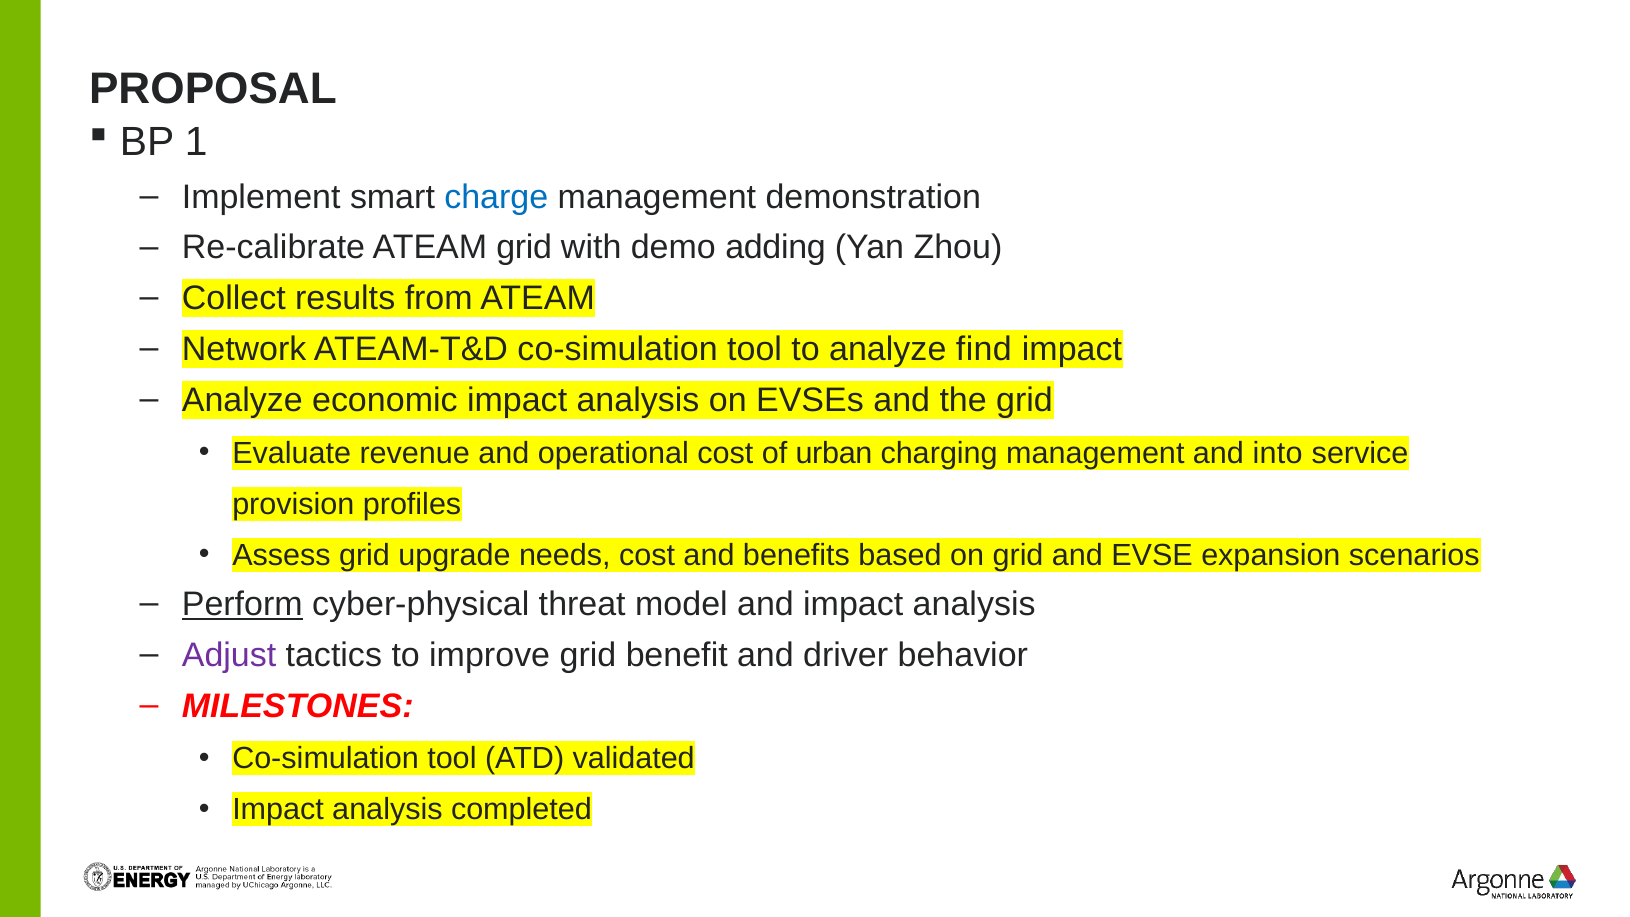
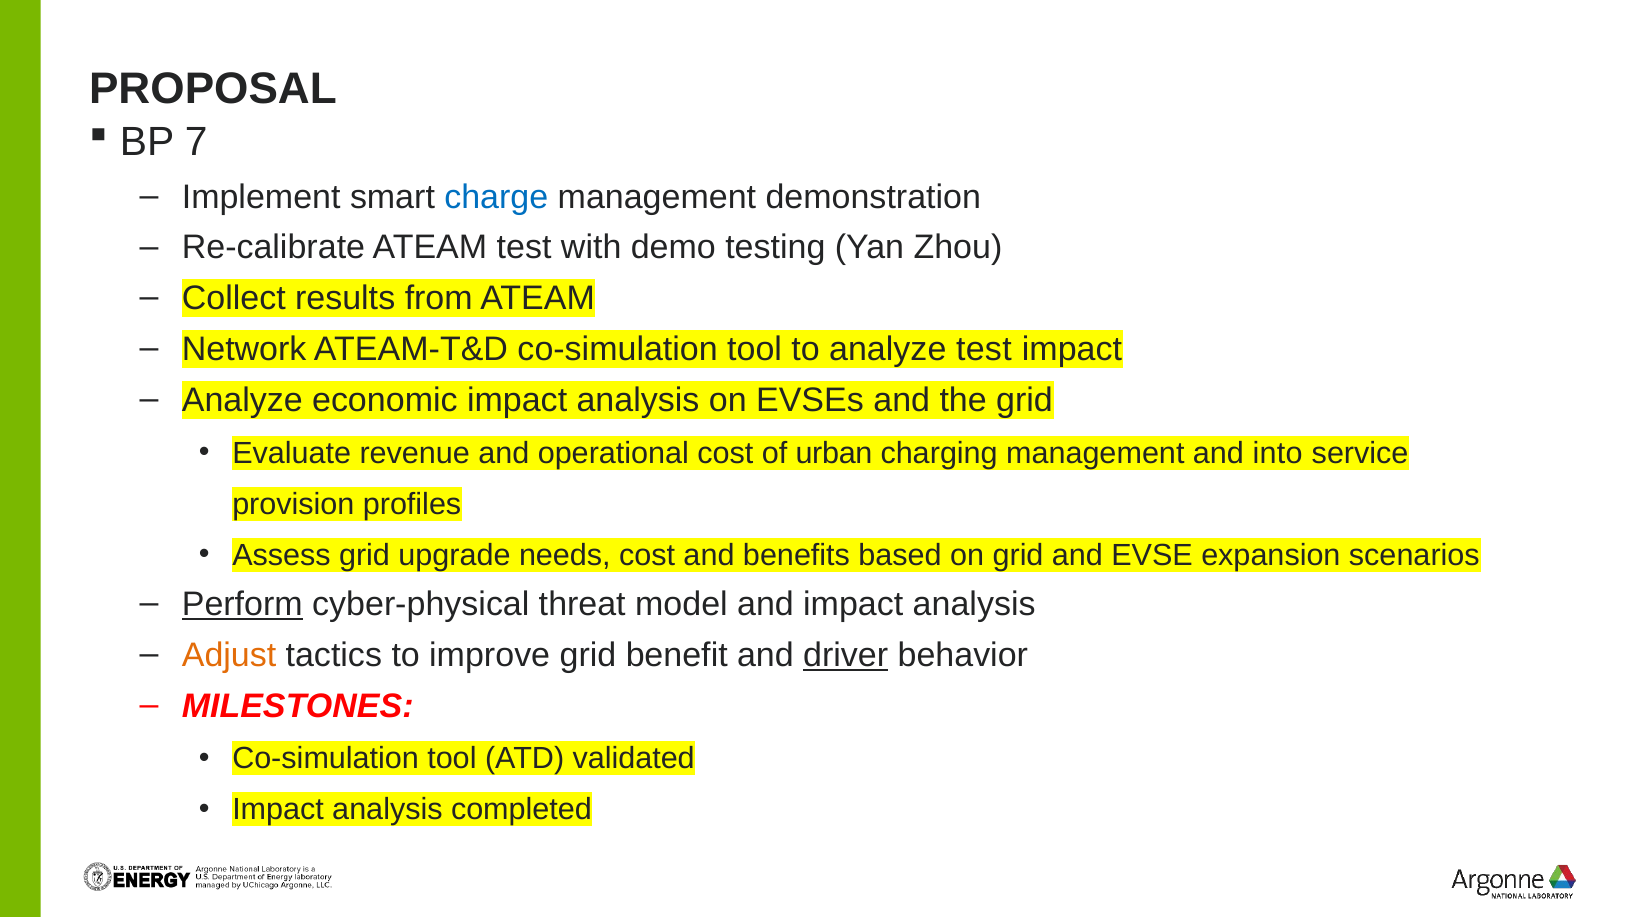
1: 1 -> 7 (196, 142)
ATEAM grid: grid -> test (524, 248)
adding: adding -> testing (775, 248)
analyze find: find -> test (984, 350)
Adjust colour: purple -> orange (229, 655)
driver underline: none -> present (846, 655)
